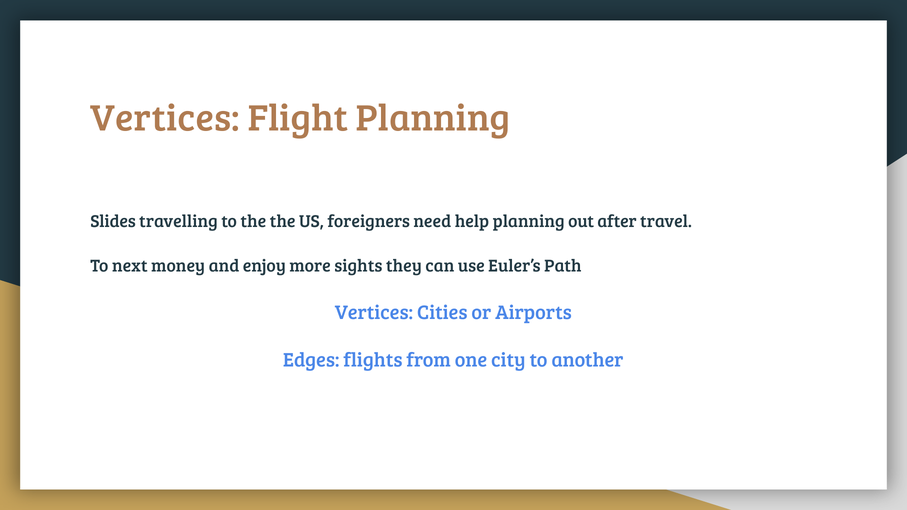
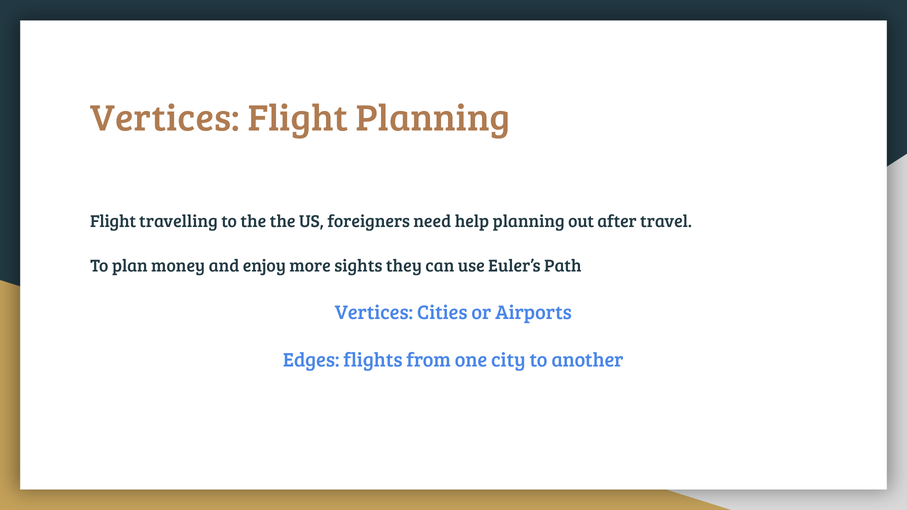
Slides: Slides -> Flight (113, 222)
next: next -> plan (130, 266)
